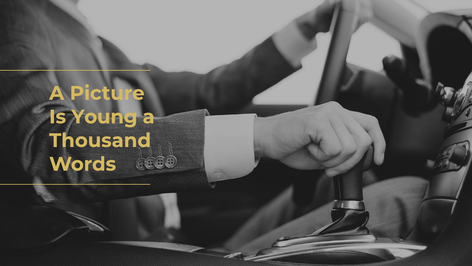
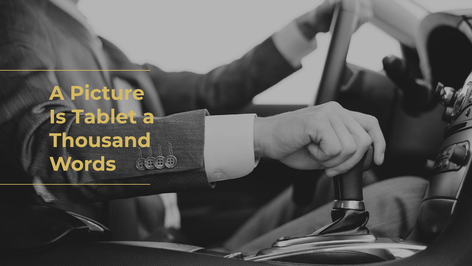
Young: Young -> Tablet (104, 117)
